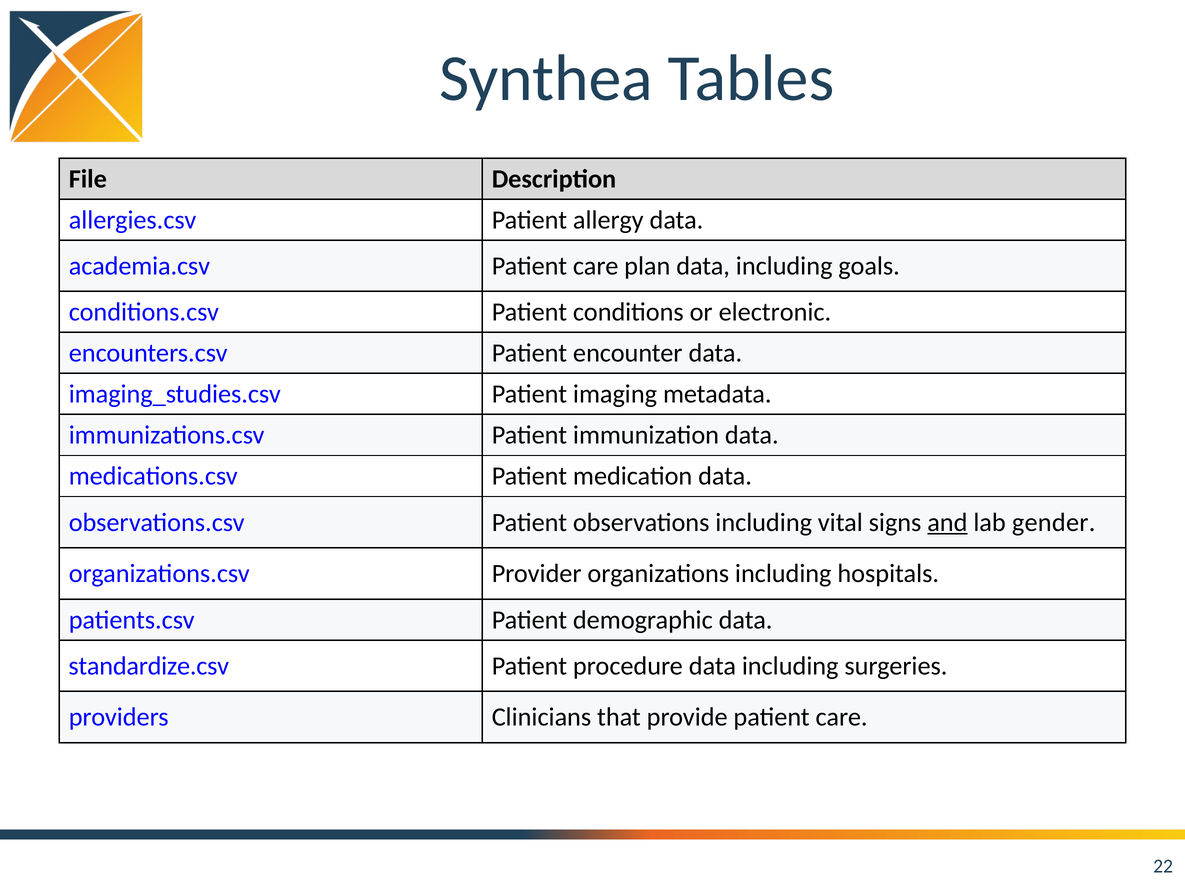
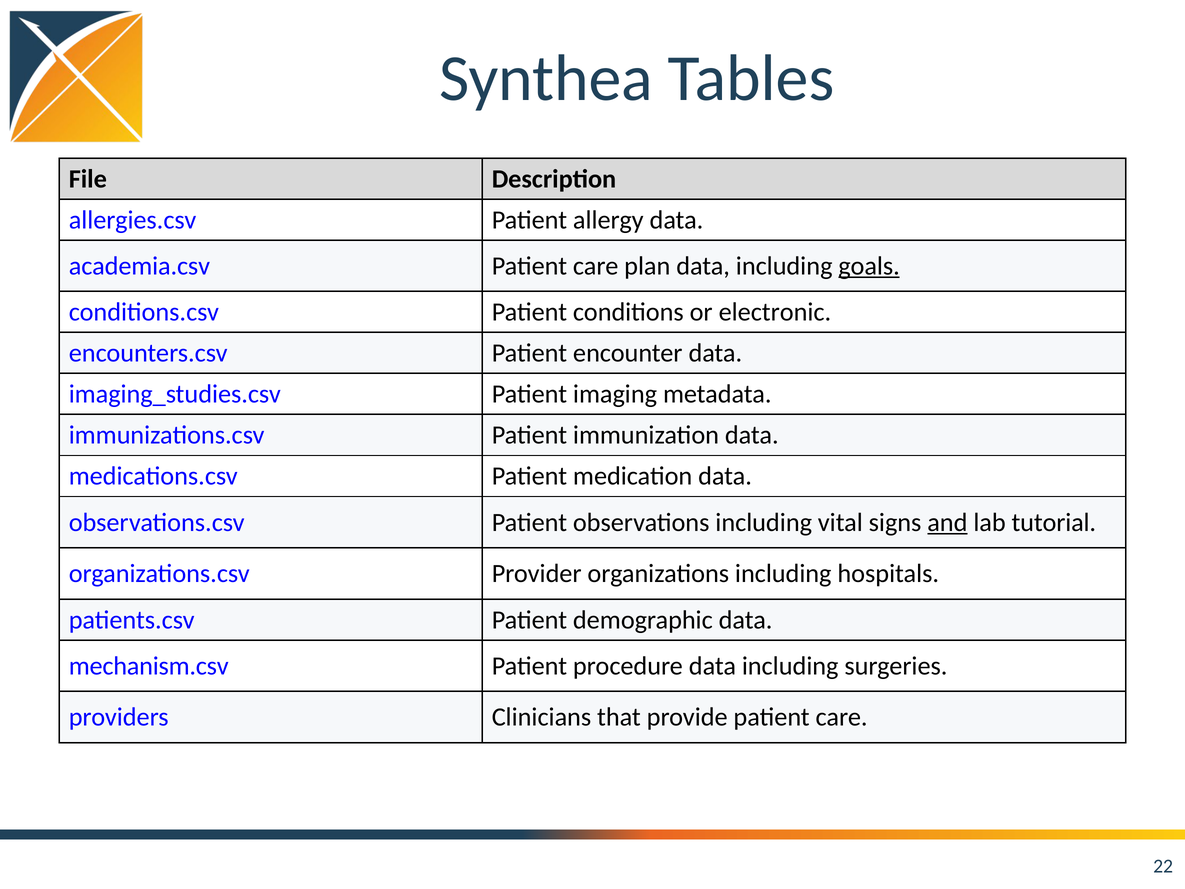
goals underline: none -> present (869, 266)
gender: gender -> tutorial (1054, 522)
standardize.csv: standardize.csv -> mechanism.csv (149, 666)
